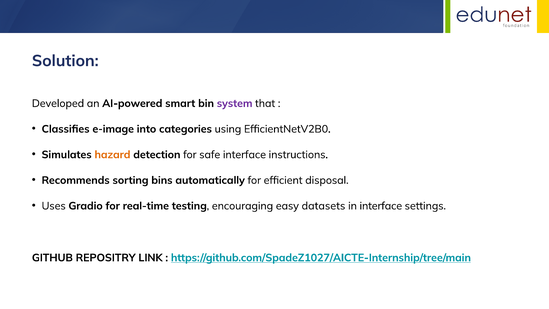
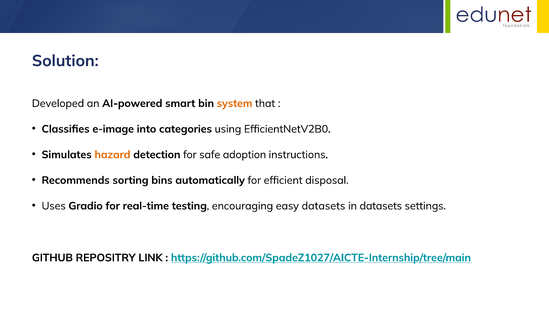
system colour: purple -> orange (235, 103)
safe interface: interface -> adoption (244, 155)
in interface: interface -> datasets (381, 206)
